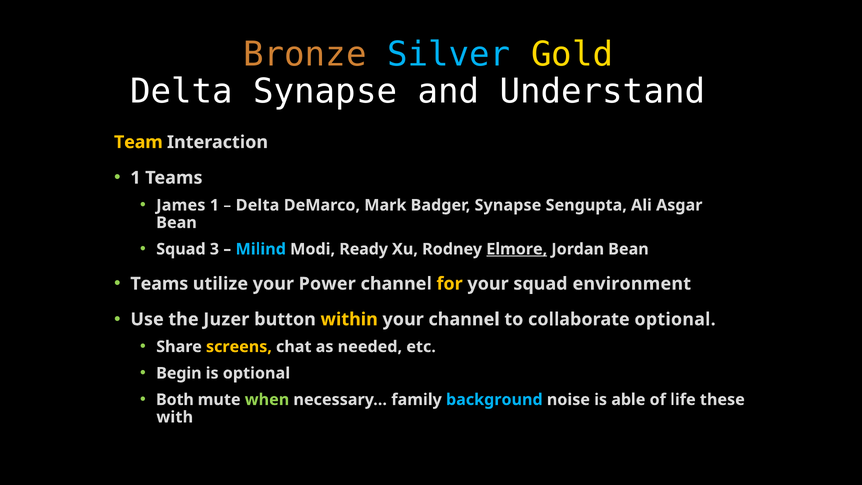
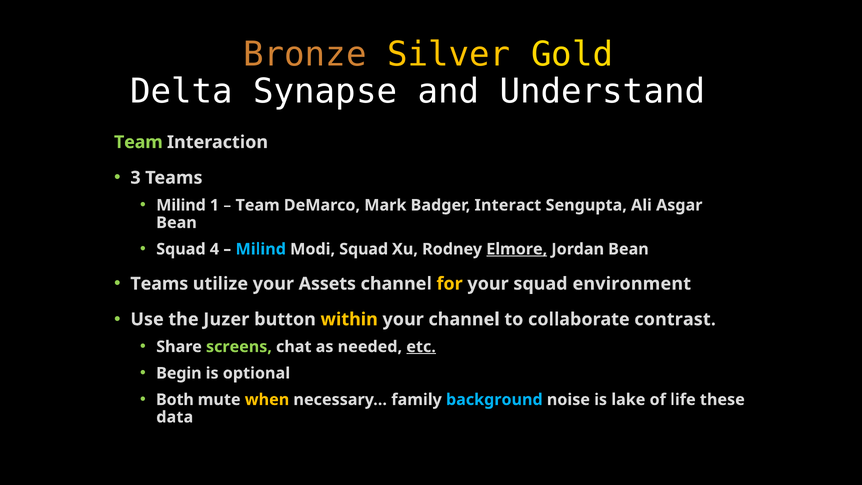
Silver colour: light blue -> yellow (449, 54)
Team colour: yellow -> light green (138, 142)
1: 1 -> 3 (136, 178)
James: James -> Milind (181, 205)
Delta: Delta -> Team (258, 205)
Badger Synapse: Synapse -> Interact (508, 205)
3: 3 -> 4 (214, 249)
Modi Ready: Ready -> Squad (364, 249)
Power: Power -> Assets (327, 284)
collaborate optional: optional -> contrast (675, 319)
screens colour: yellow -> light green (239, 347)
etc underline: none -> present (421, 347)
when colour: light green -> yellow (267, 400)
able: able -> lake (628, 400)
with: with -> data (175, 417)
